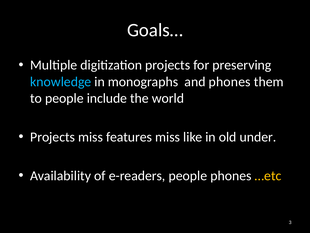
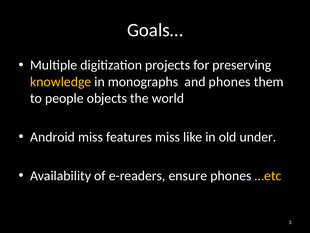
knowledge colour: light blue -> yellow (61, 82)
include: include -> objects (107, 98)
Projects: Projects -> Android (53, 137)
e-readers people: people -> ensure (188, 175)
